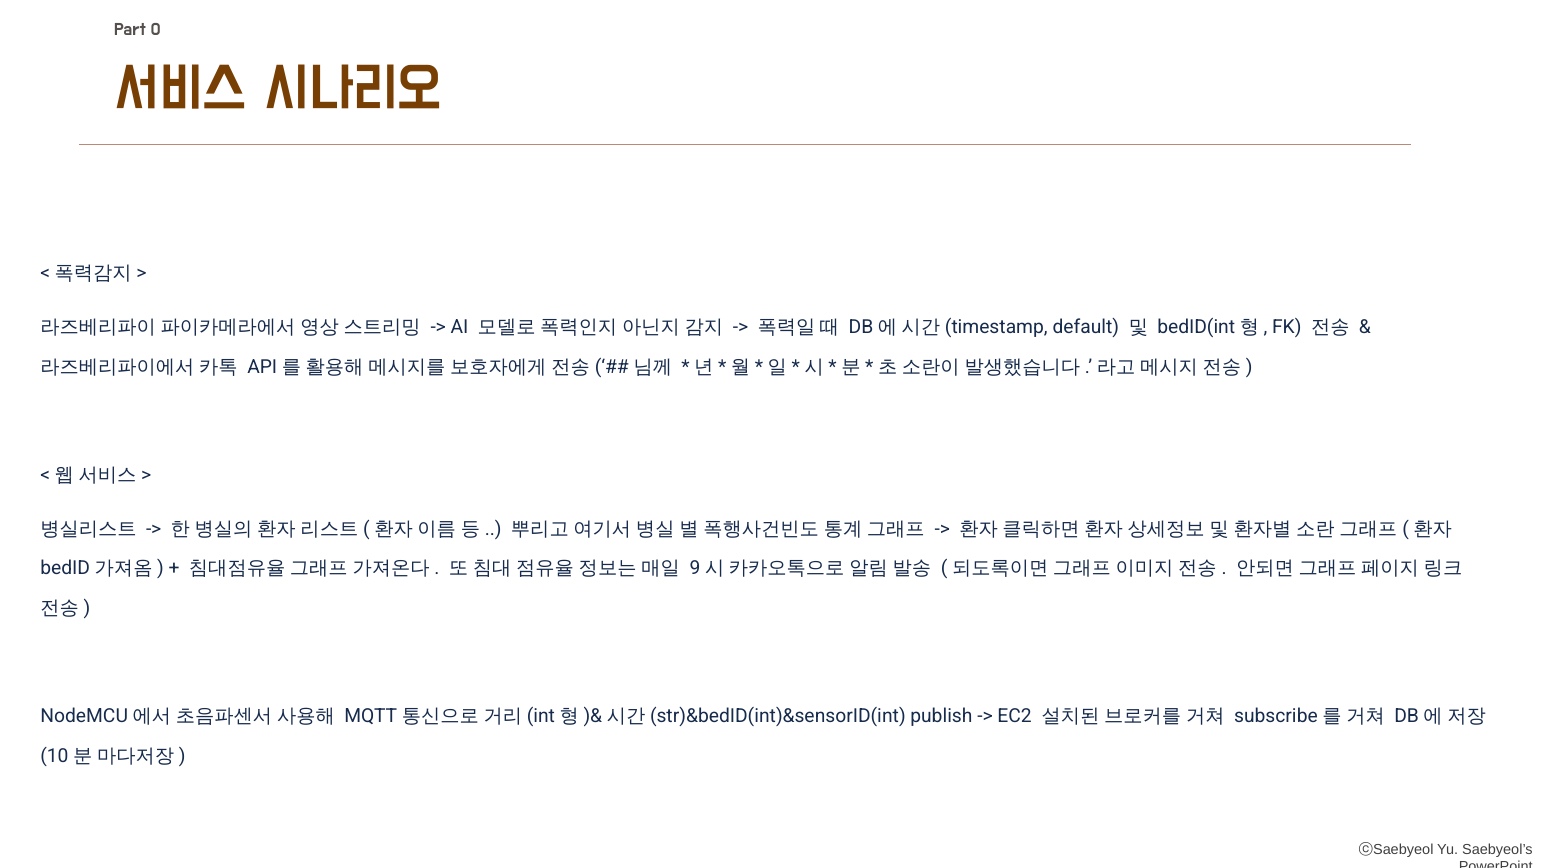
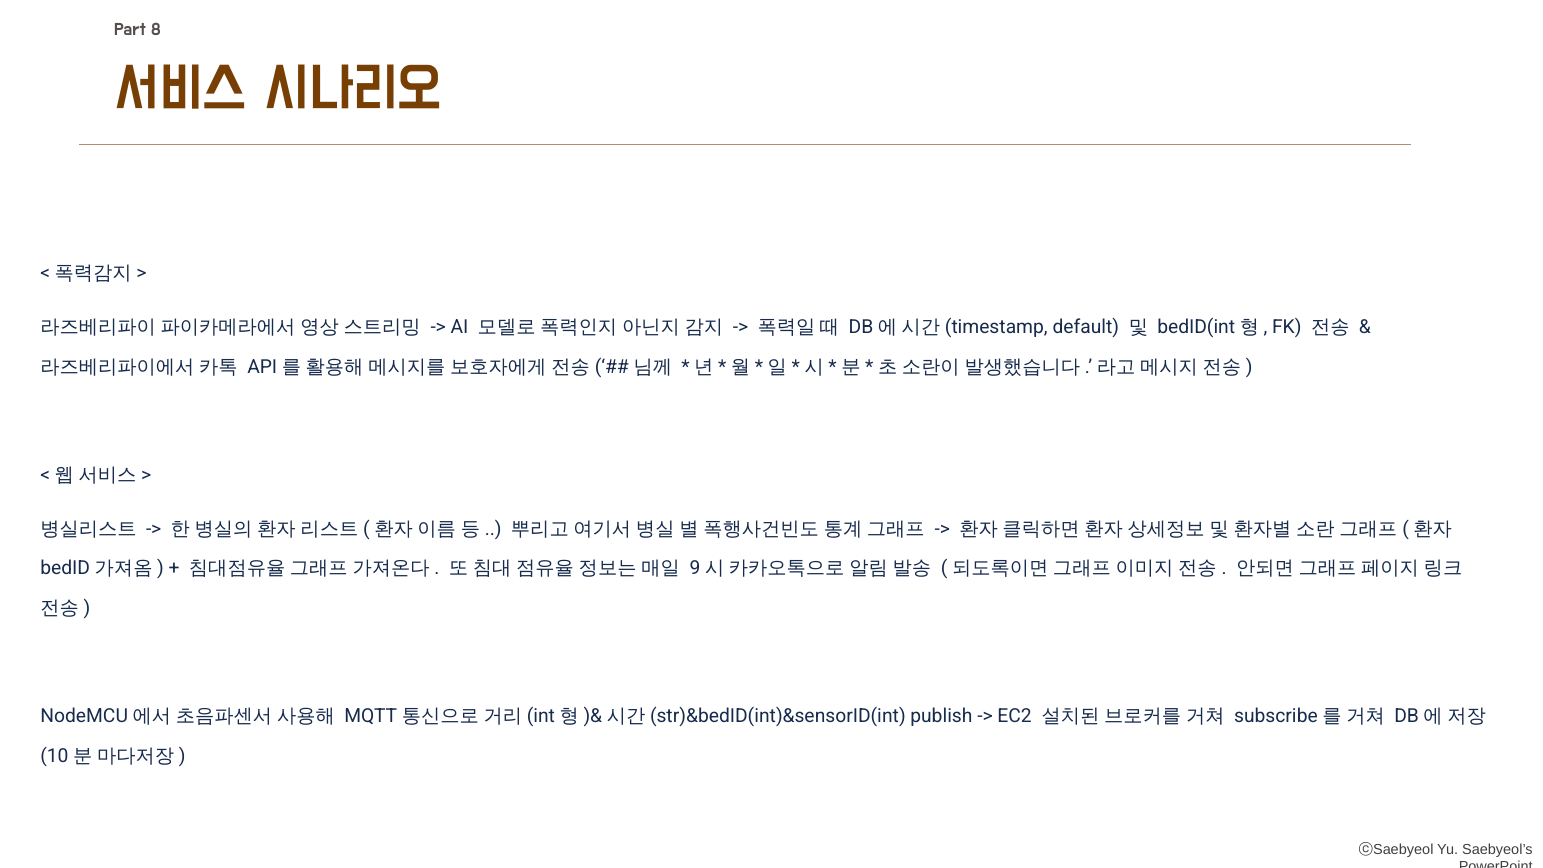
0: 0 -> 8 (156, 29)
